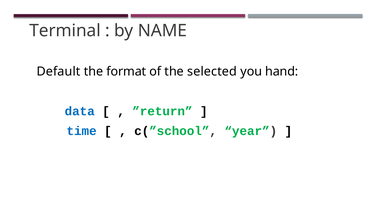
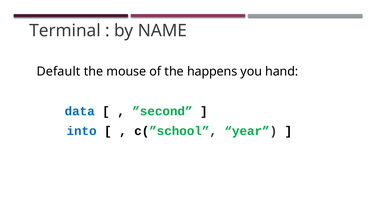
format: format -> mouse (126, 71)
selected: selected -> happens (212, 71)
”return: ”return -> ”second (162, 111)
time: time -> into (82, 131)
